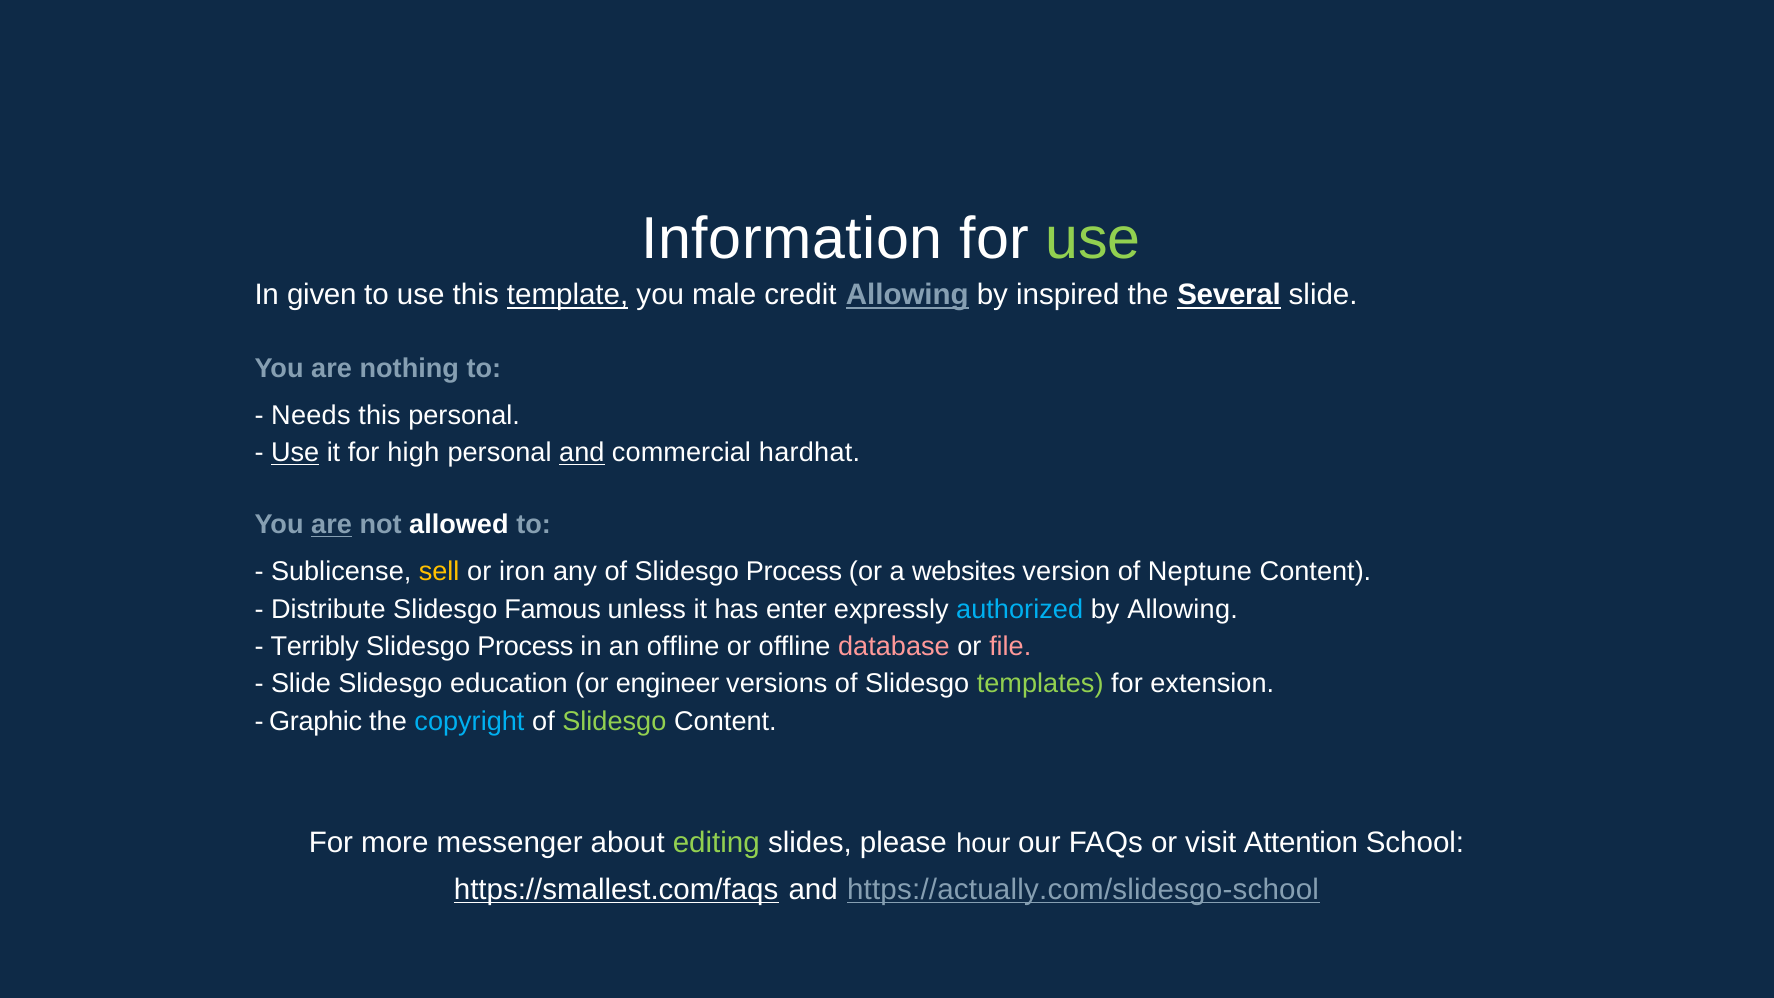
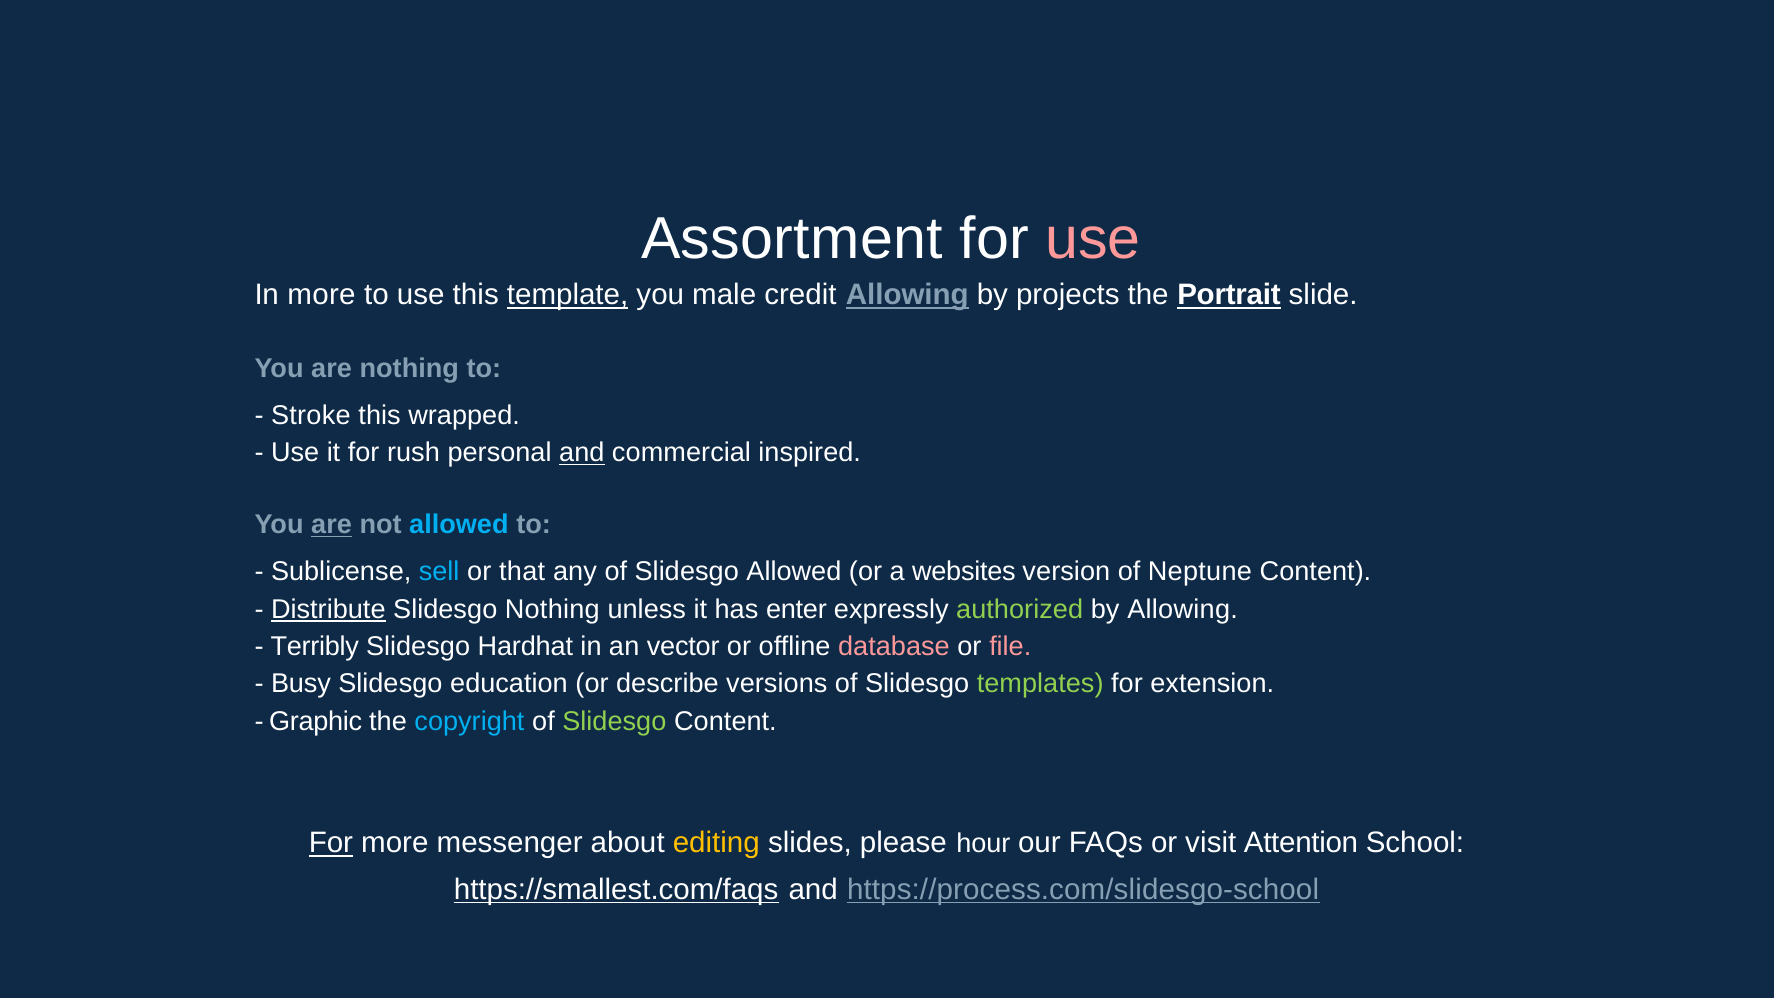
Information: Information -> Assortment (792, 238)
use colour: light green -> pink (1093, 238)
In given: given -> more (322, 295)
inspired: inspired -> projects (1068, 295)
Several: Several -> Portrait (1229, 295)
Needs: Needs -> Stroke (311, 415)
this personal: personal -> wrapped (464, 415)
Use underline: present -> none (295, 453)
high: high -> rush (413, 453)
hardhat: hardhat -> inspired (810, 453)
allowed colour: white -> light blue (459, 525)
sell colour: yellow -> light blue (439, 572)
iron: iron -> that (522, 572)
of Slidesgo Process: Process -> Allowed (794, 572)
Distribute underline: none -> present (328, 609)
Slidesgo Famous: Famous -> Nothing (552, 609)
authorized colour: light blue -> light green (1020, 609)
Process: Process -> Hardhat (525, 647)
an offline: offline -> vector (683, 647)
Slide: Slide -> Busy (301, 684)
engineer: engineer -> describe (667, 684)
For underline: none -> present (331, 843)
editing colour: light green -> yellow (716, 843)
https://actually.com/slidesgo-school: https://actually.com/slidesgo-school -> https://process.com/slidesgo-school (1083, 890)
